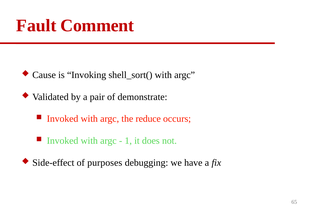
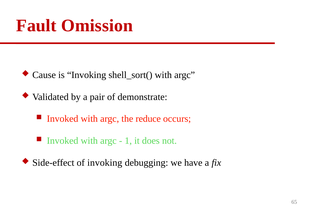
Comment: Comment -> Omission (97, 26)
of purposes: purposes -> invoking (105, 163)
